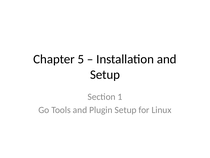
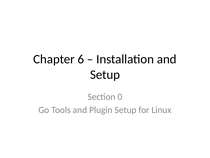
5: 5 -> 6 (81, 59)
1: 1 -> 0 (120, 97)
